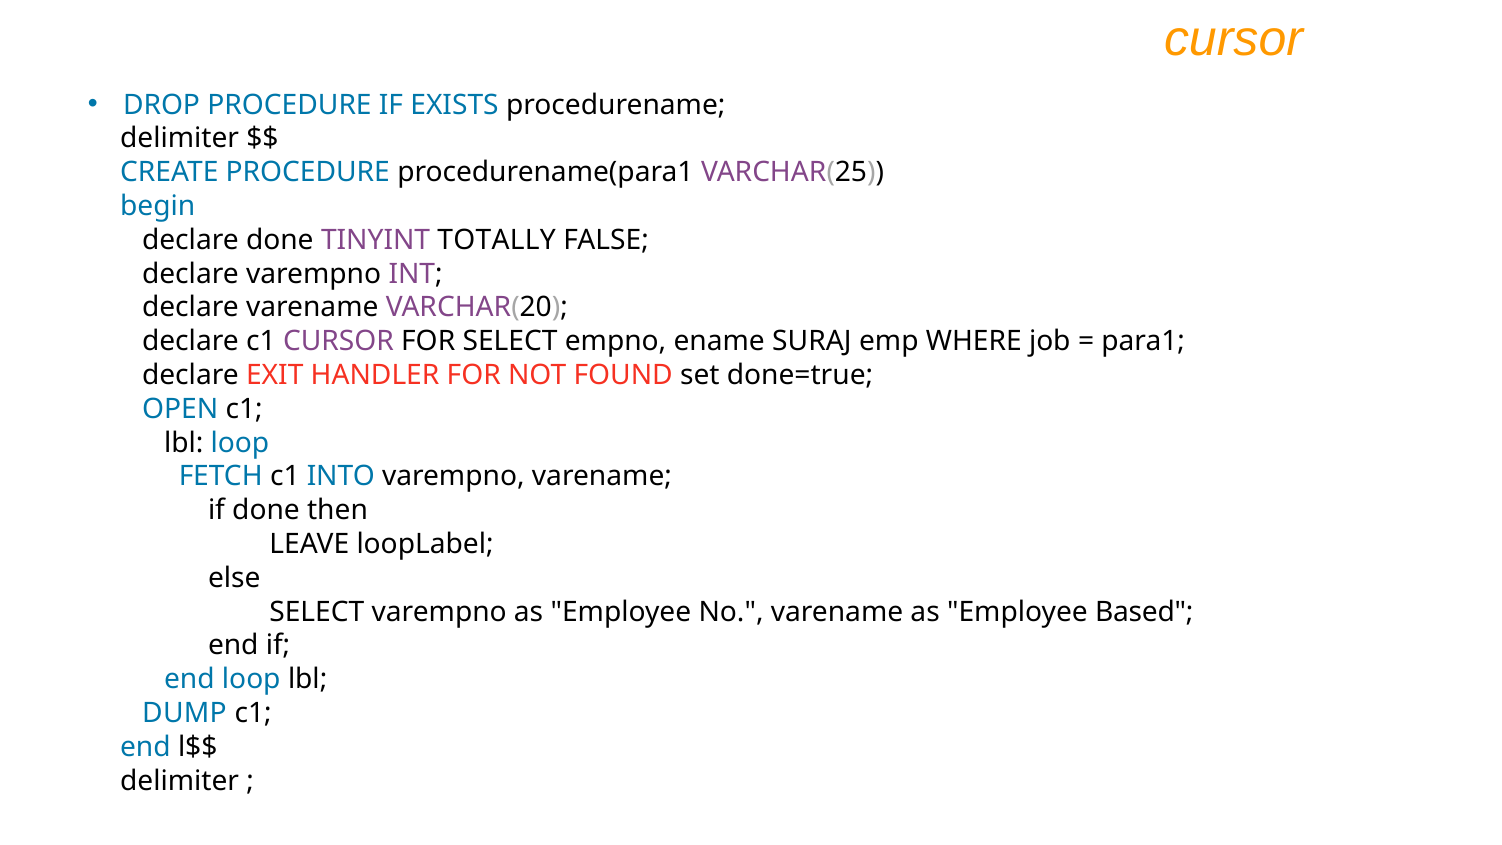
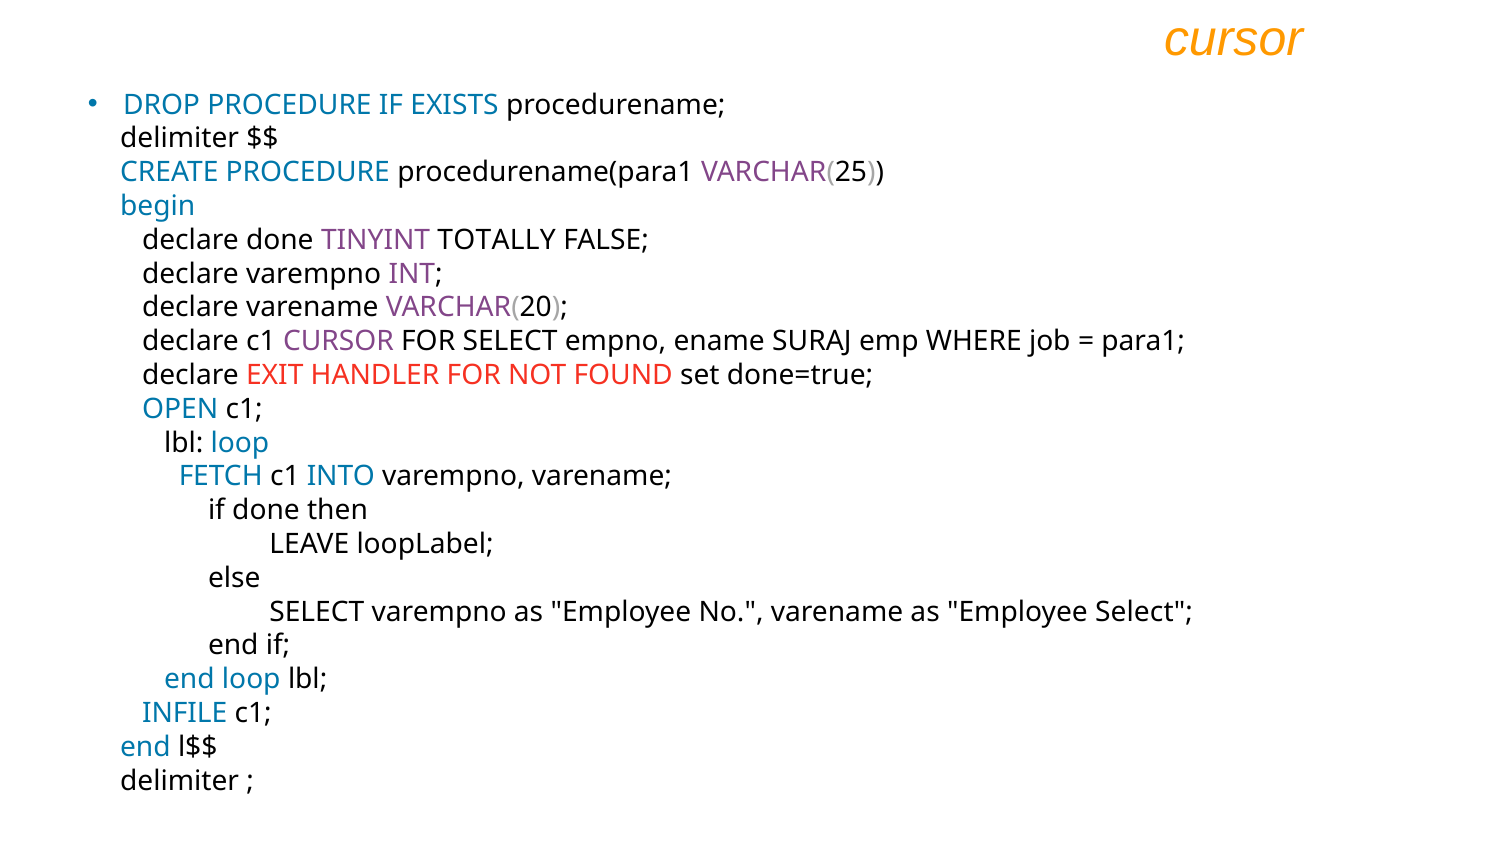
Employee Based: Based -> Select (1144, 612)
DUMP: DUMP -> INFILE (185, 713)
